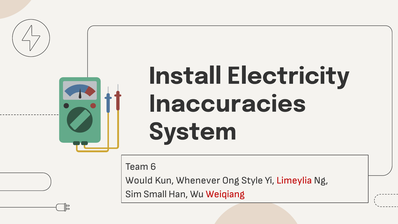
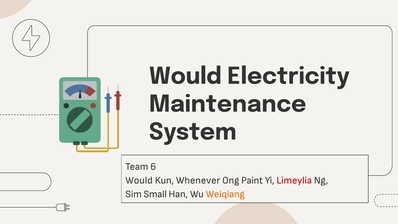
Install: Install -> Would (185, 76)
Inaccuracies: Inaccuracies -> Maintenance (228, 104)
Style: Style -> Paint (252, 180)
Weiqiang colour: red -> orange (225, 194)
